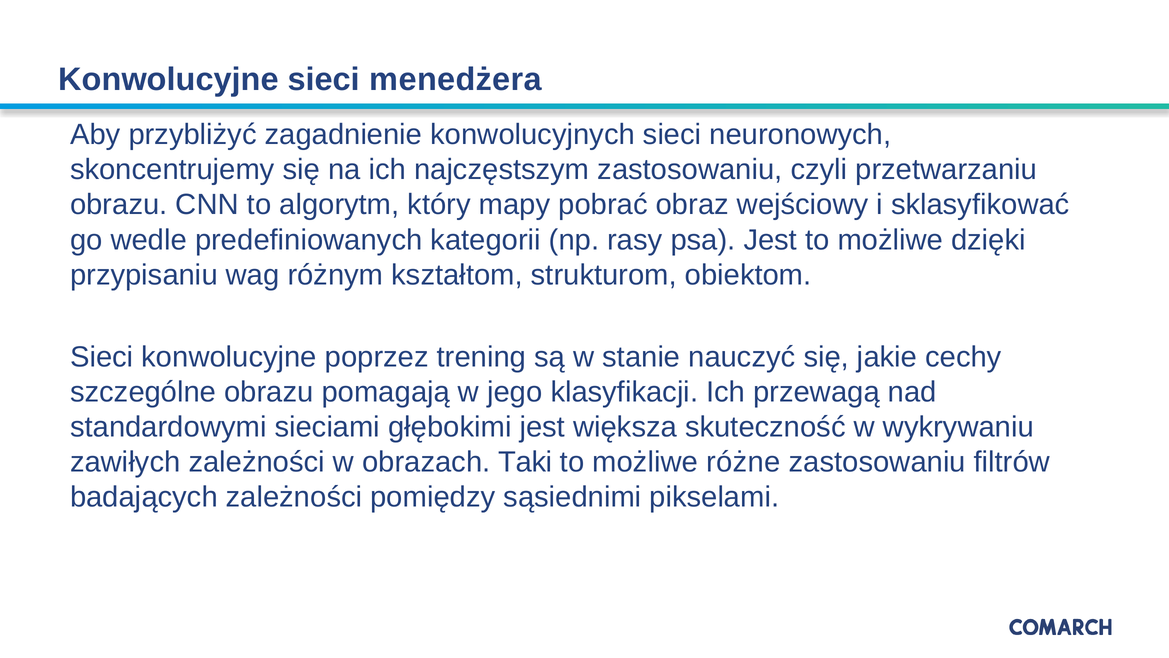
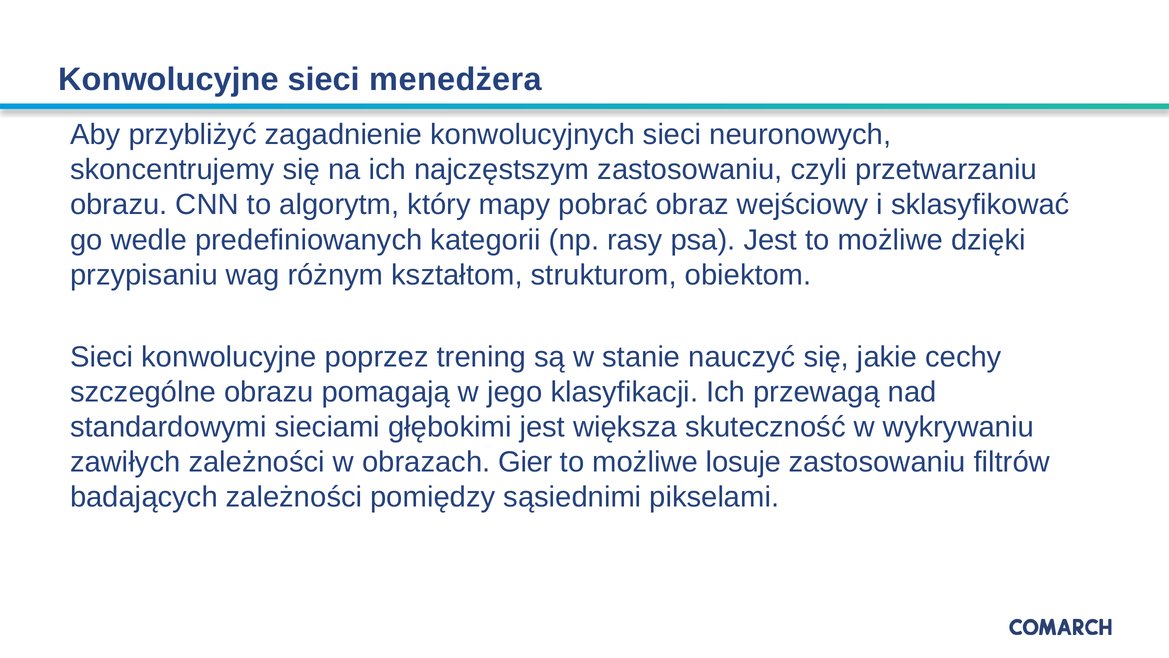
Taki: Taki -> Gier (525, 462)
różne: różne -> losuje (743, 462)
